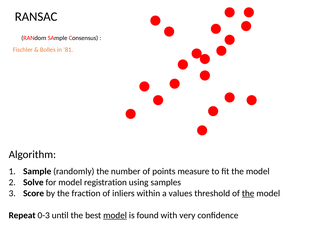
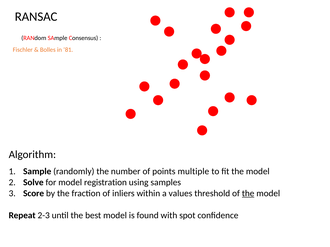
measure: measure -> multiple (193, 172)
0-3: 0-3 -> 2-3 (44, 216)
model underline: present -> none (115, 216)
very: very -> spot (187, 216)
